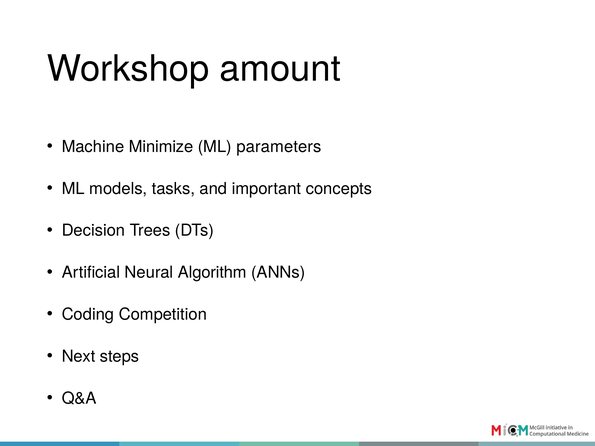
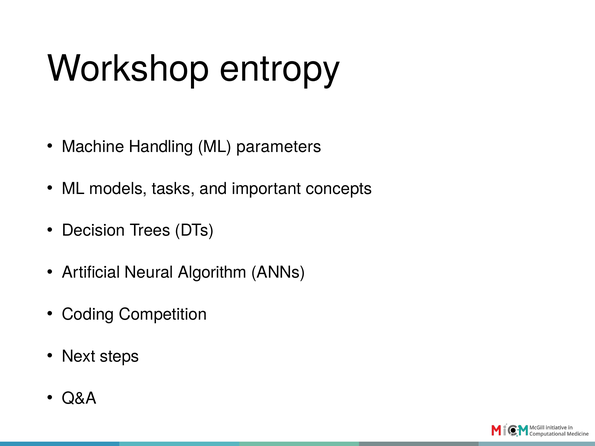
amount: amount -> entropy (280, 69)
Minimize: Minimize -> Handling (161, 147)
